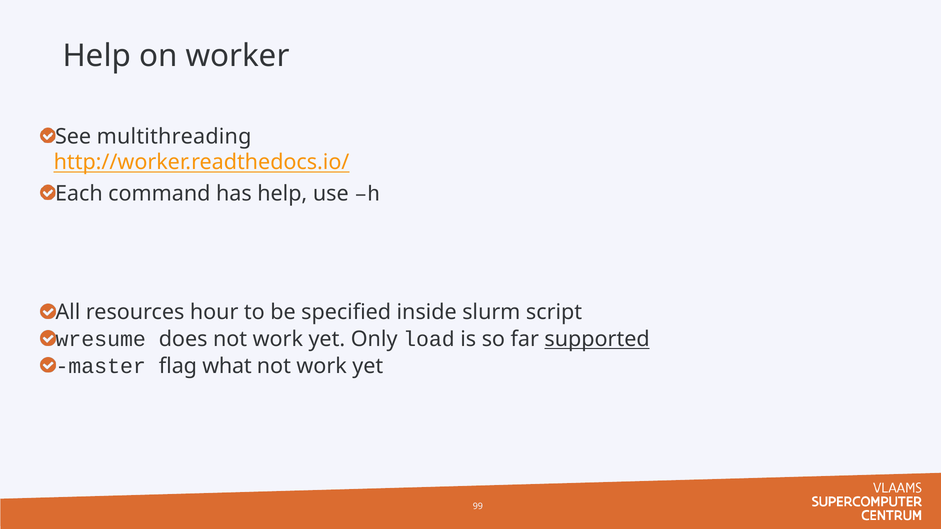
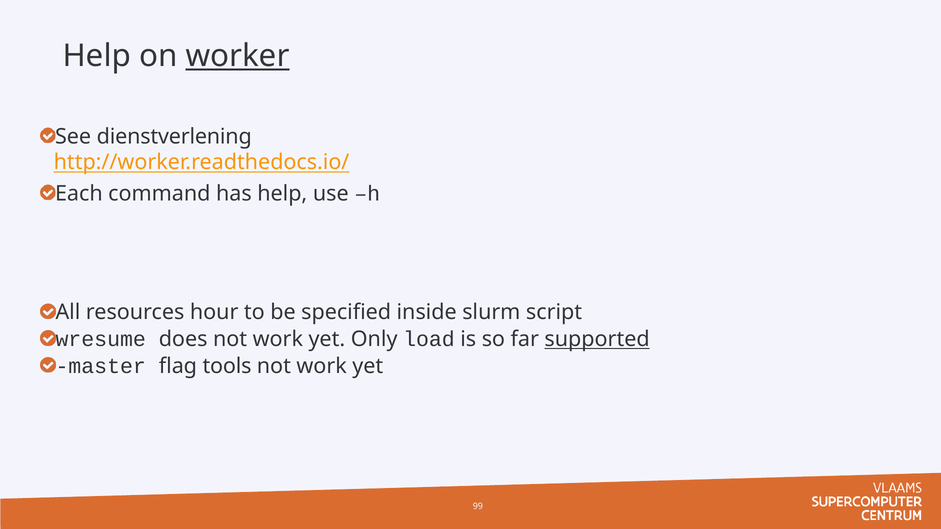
worker underline: none -> present (238, 56)
multithreading: multithreading -> dienstverlening (174, 137)
what: what -> tools (227, 366)
